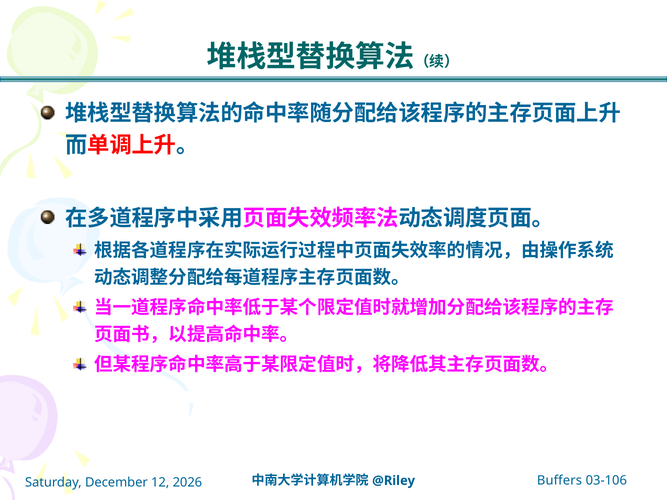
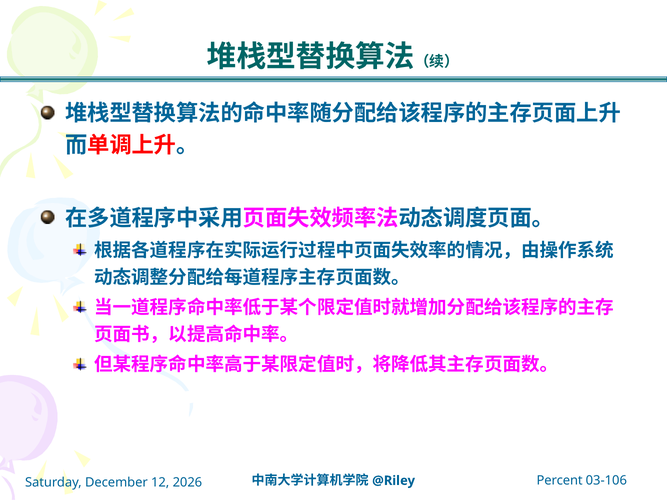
Buffers: Buffers -> Percent (560, 481)
